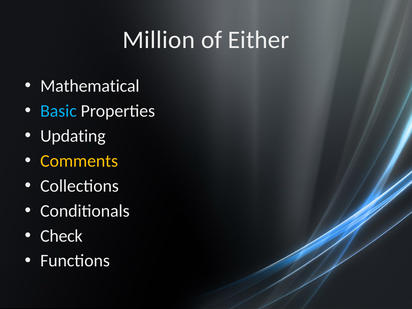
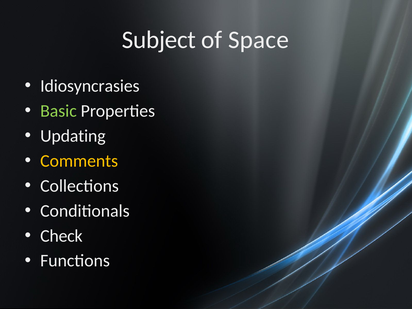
Million: Million -> Subject (159, 40)
Either: Either -> Space (259, 40)
Mathematical: Mathematical -> Idiosyncrasies (90, 86)
Basic colour: light blue -> light green (58, 111)
